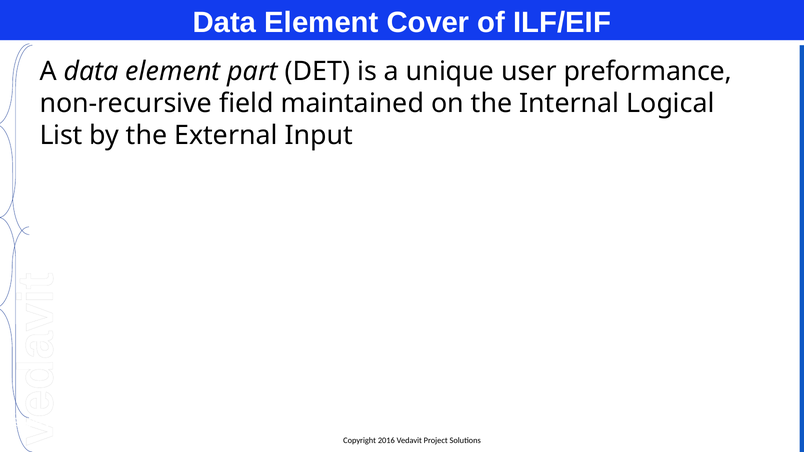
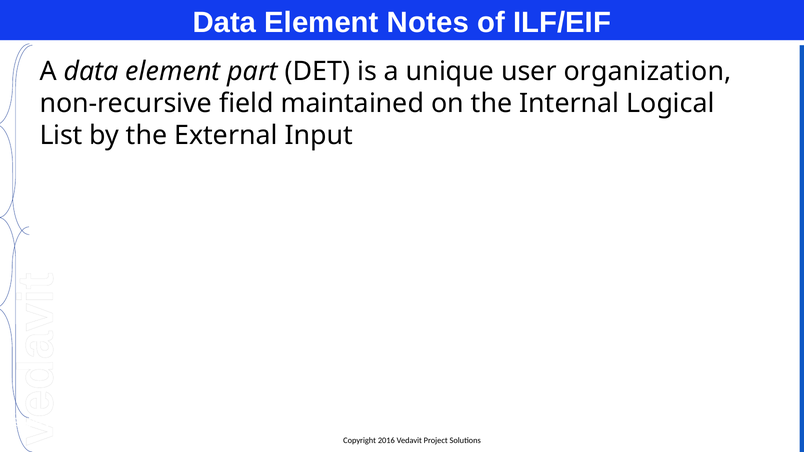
Cover: Cover -> Notes (428, 23)
preformance: preformance -> organization (648, 71)
